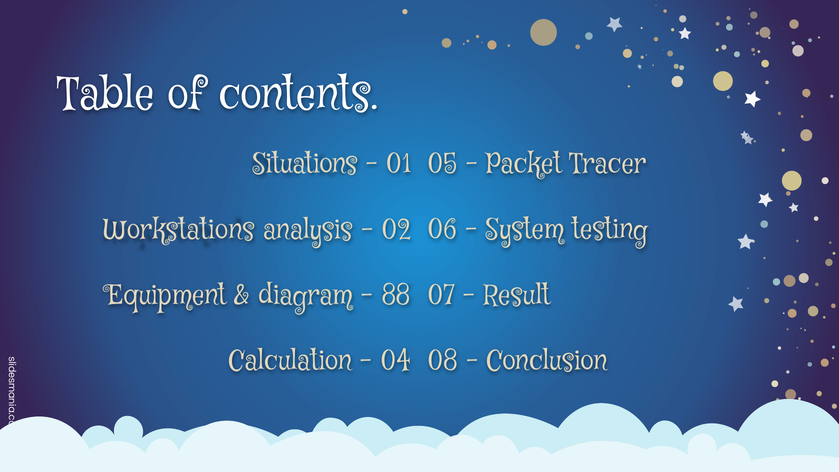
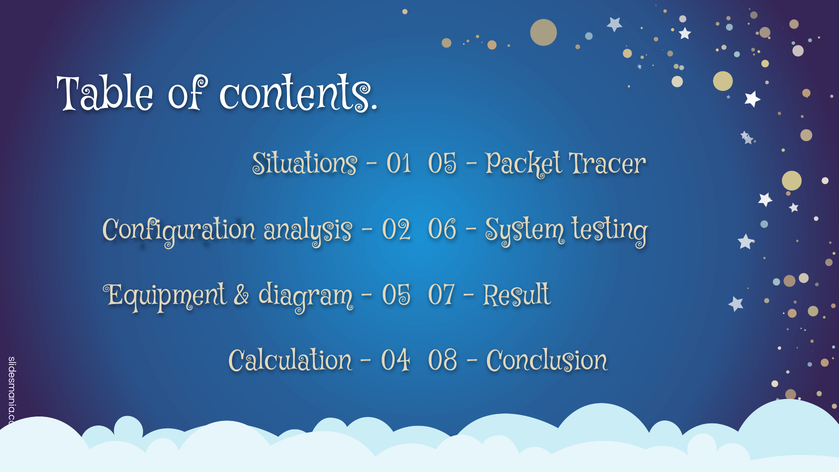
Workstations: Workstations -> Configuration (179, 230)
88: 88 -> 05 (396, 295)
